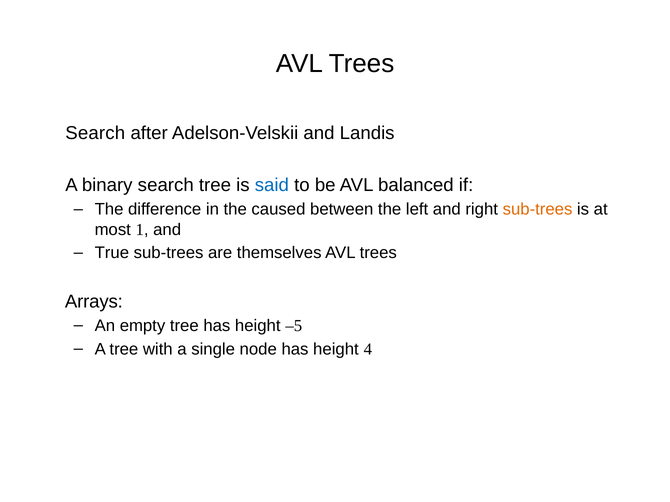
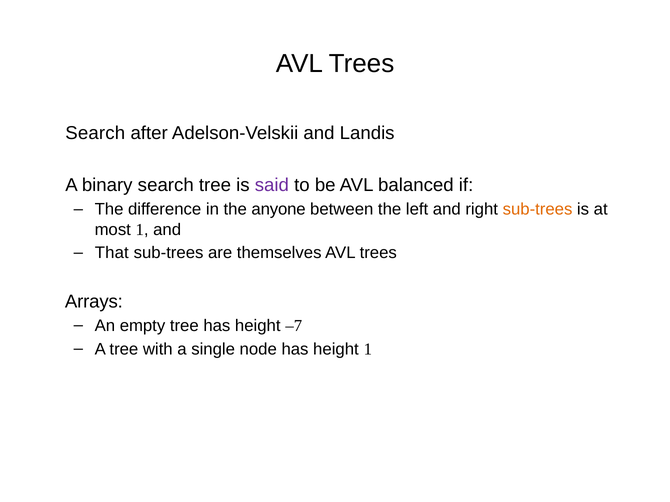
said colour: blue -> purple (272, 185)
caused: caused -> anyone (279, 210)
True: True -> That (112, 253)
–5: –5 -> –7 (294, 326)
height 4: 4 -> 1 (368, 350)
